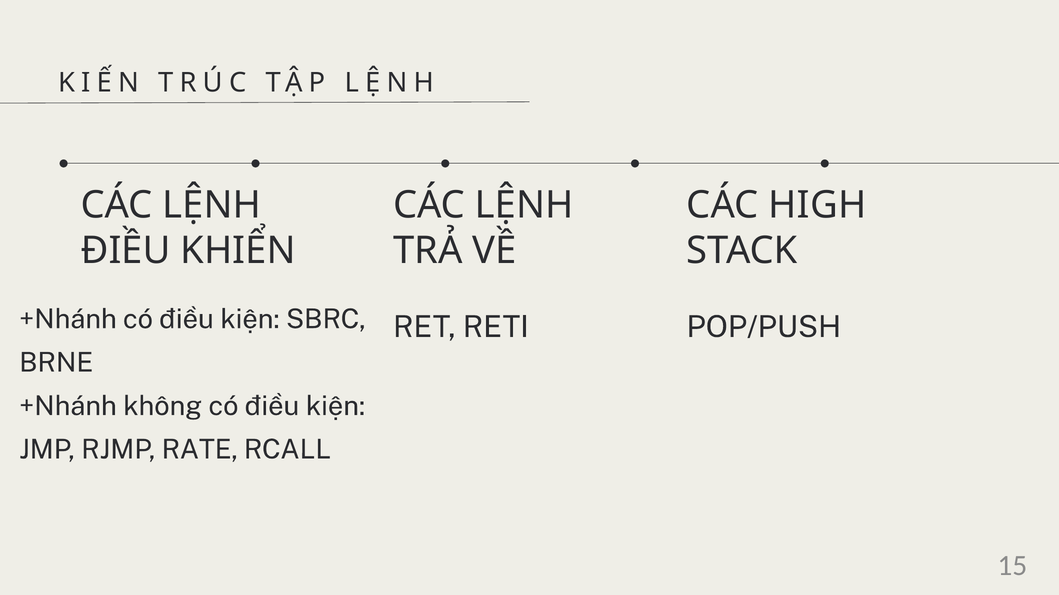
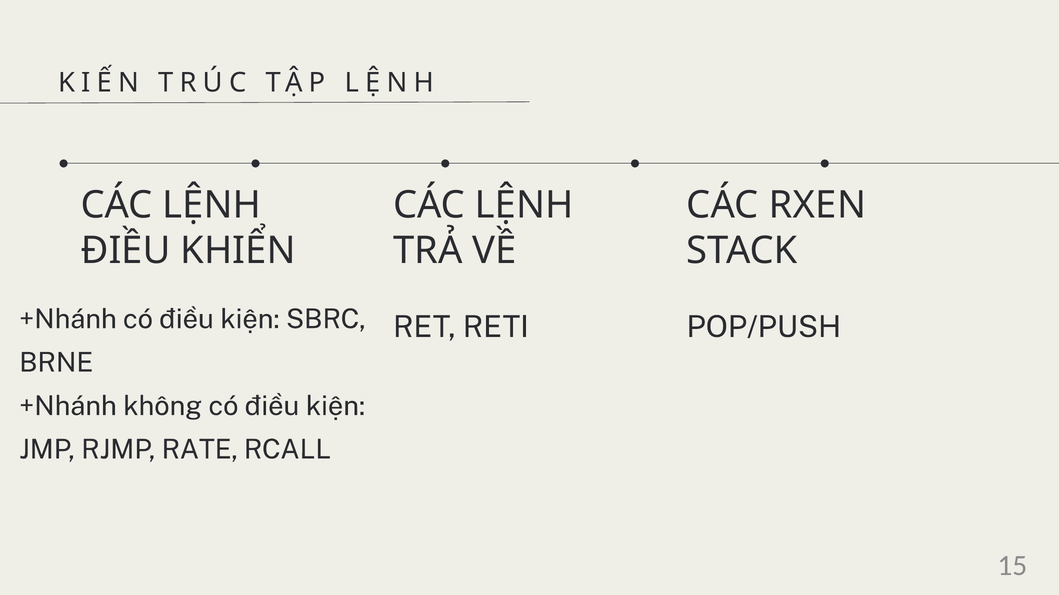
HIGH: HIGH -> RXEN (817, 205)
